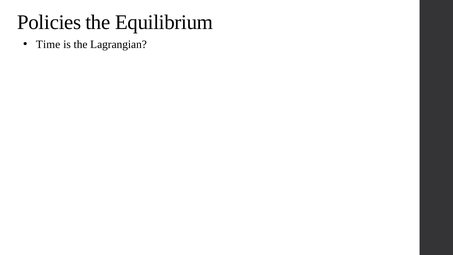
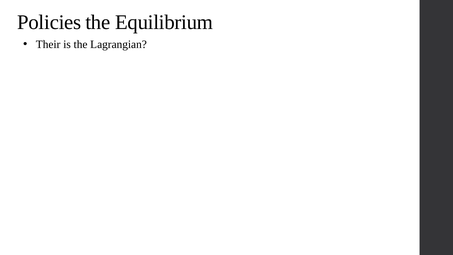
Time: Time -> Their (48, 45)
